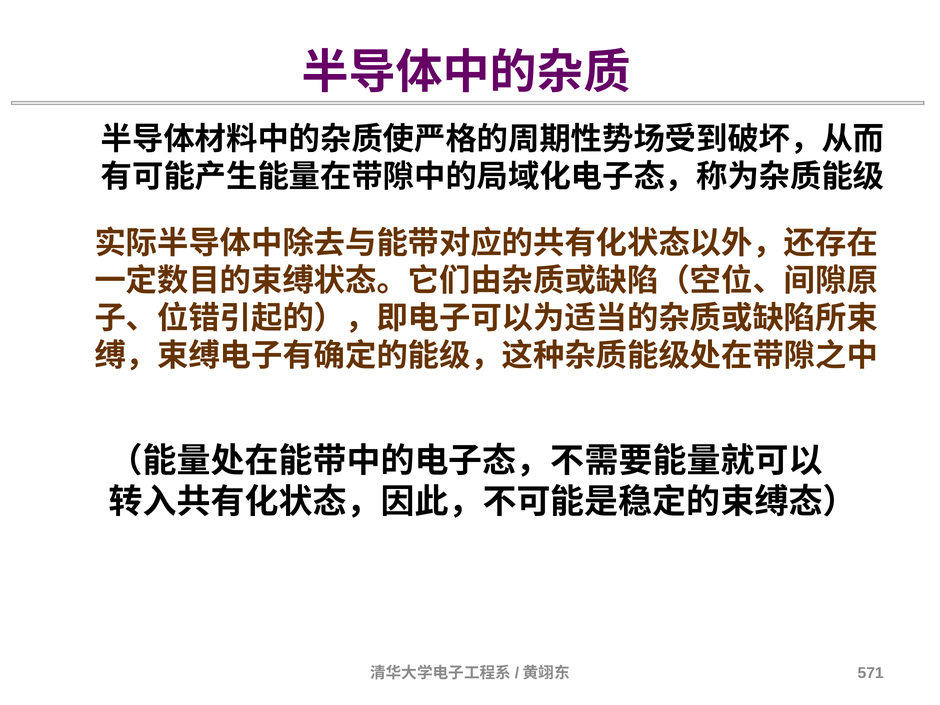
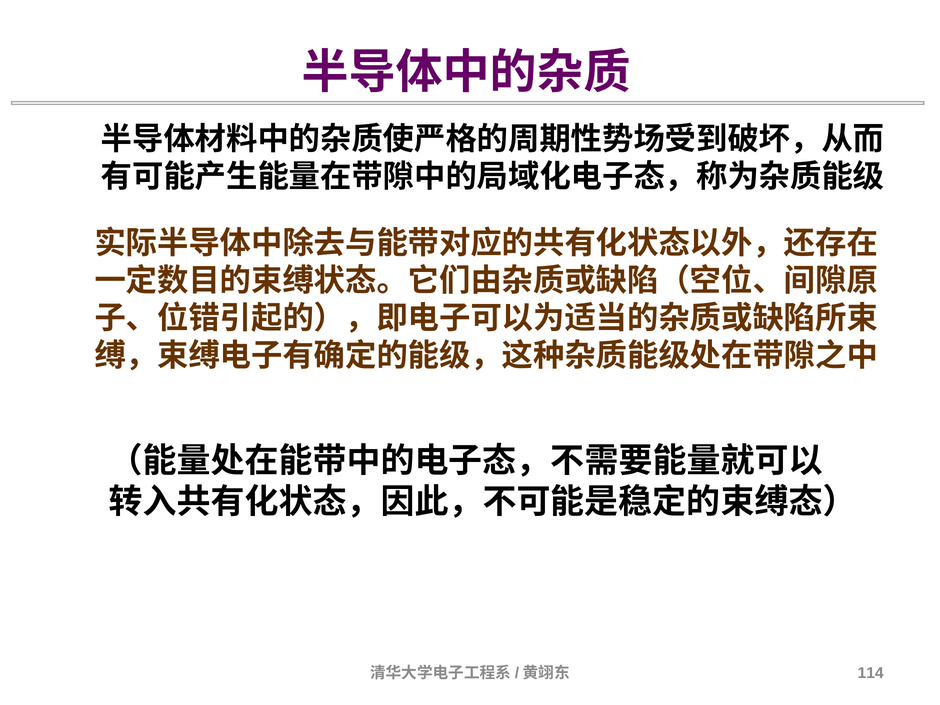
571: 571 -> 114 (871, 673)
